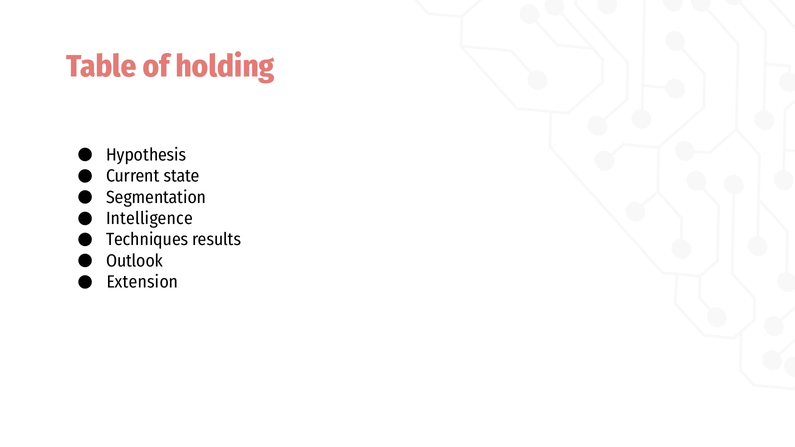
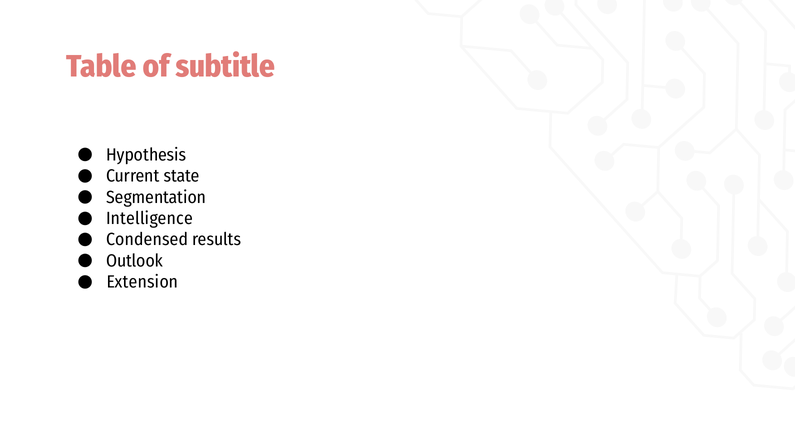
holding: holding -> subtitle (225, 67)
Techniques: Techniques -> Condensed (147, 240)
